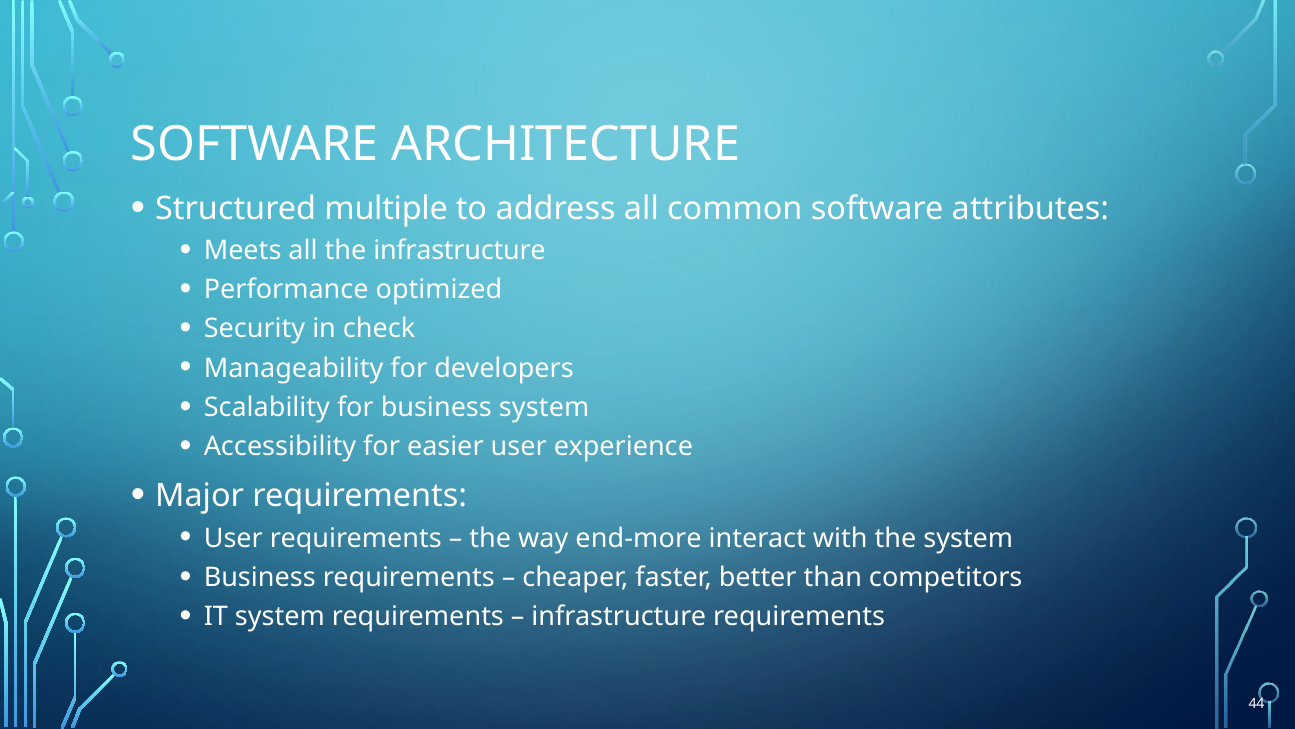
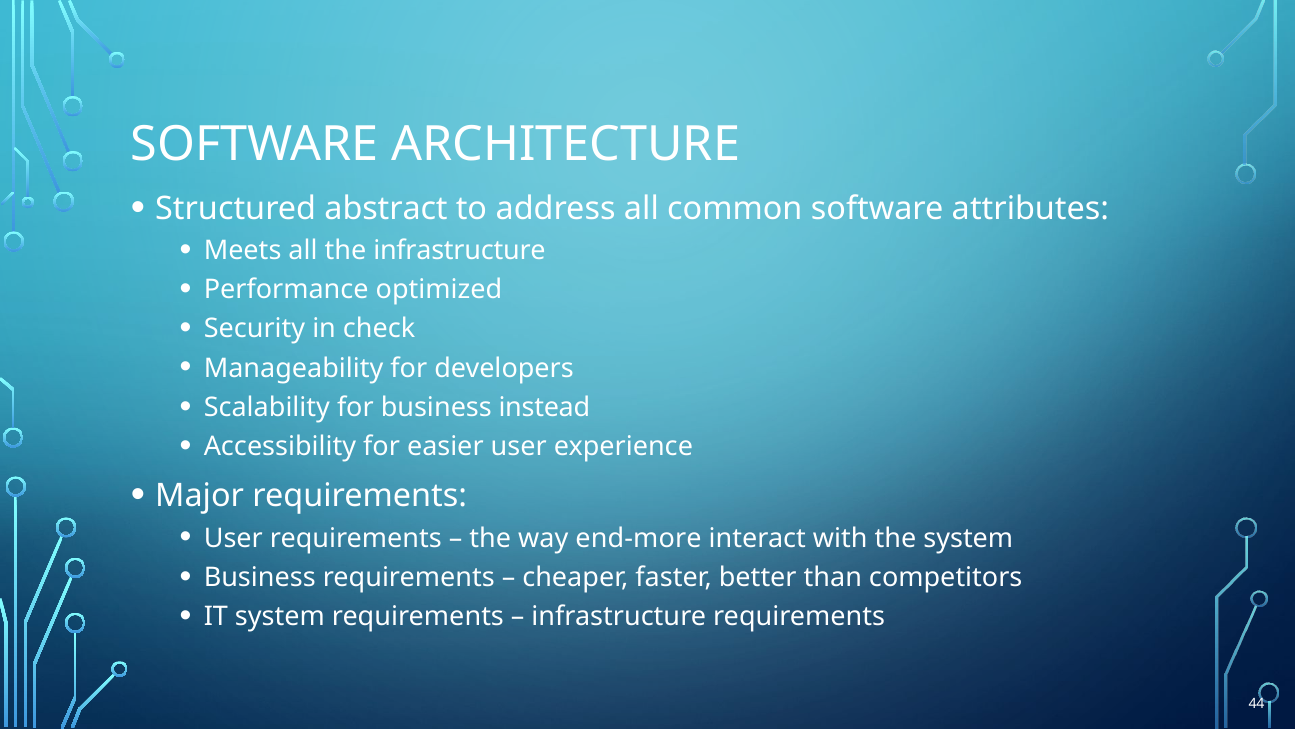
multiple: multiple -> abstract (386, 208)
business system: system -> instead (544, 407)
